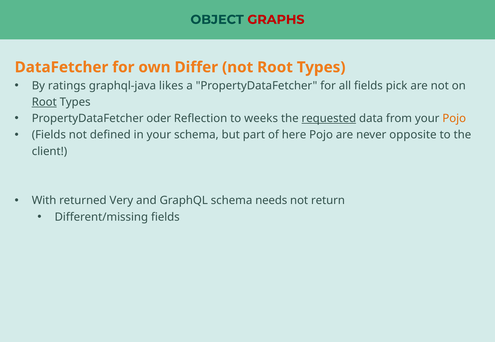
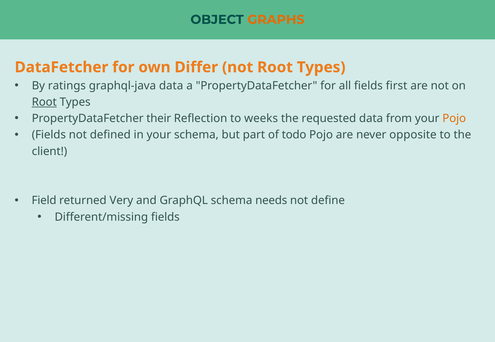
GRAPHS colour: red -> orange (276, 20)
graphql-java likes: likes -> data (171, 86)
pick: pick -> first (397, 86)
oder: oder -> their (159, 119)
requested underline: present -> none (329, 119)
here: here -> todo (294, 135)
With: With -> Field (44, 201)
return: return -> define (328, 201)
